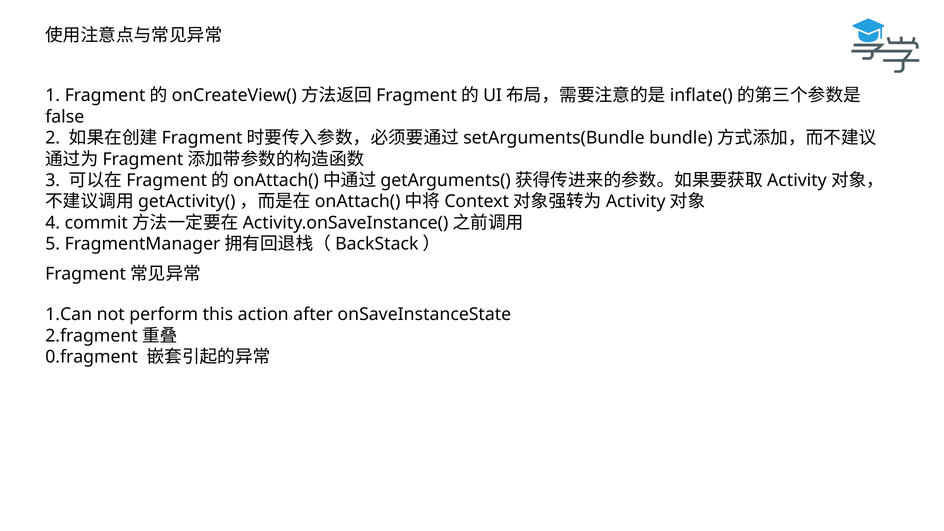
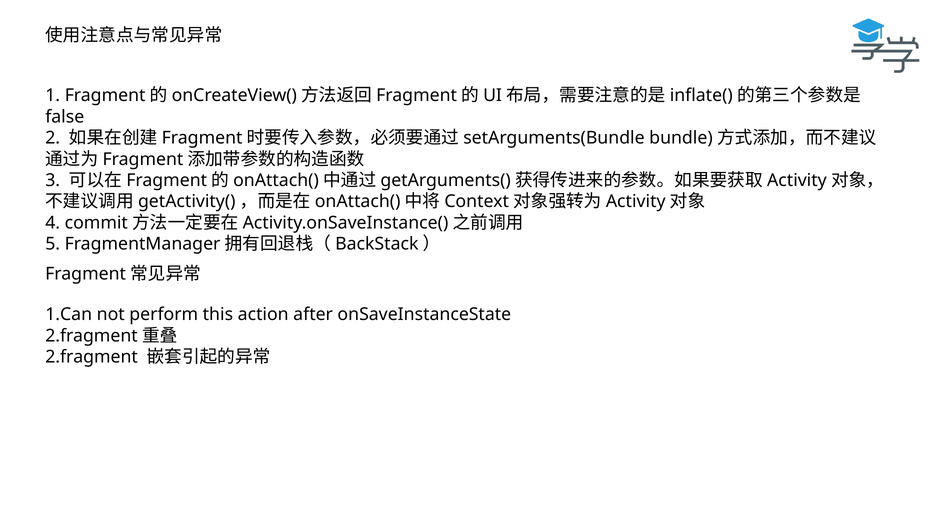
0.fragment: 0.fragment -> 2.fragment (92, 357)
